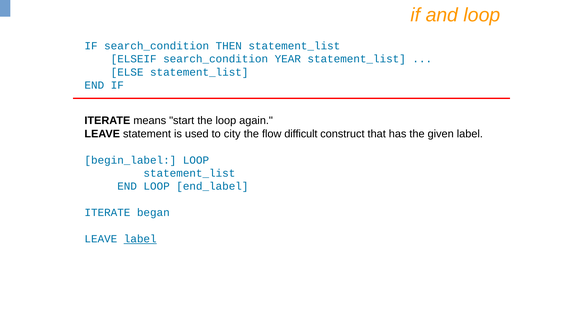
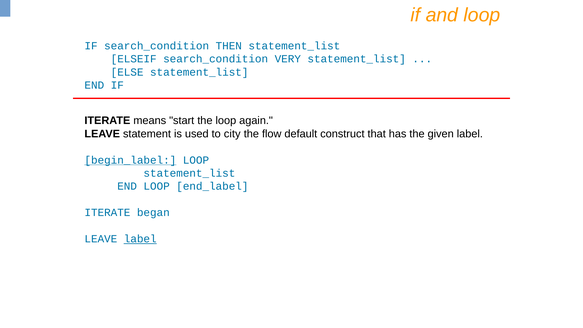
YEAR: YEAR -> VERY (288, 59)
difficult: difficult -> default (301, 134)
begin_label underline: none -> present (130, 160)
